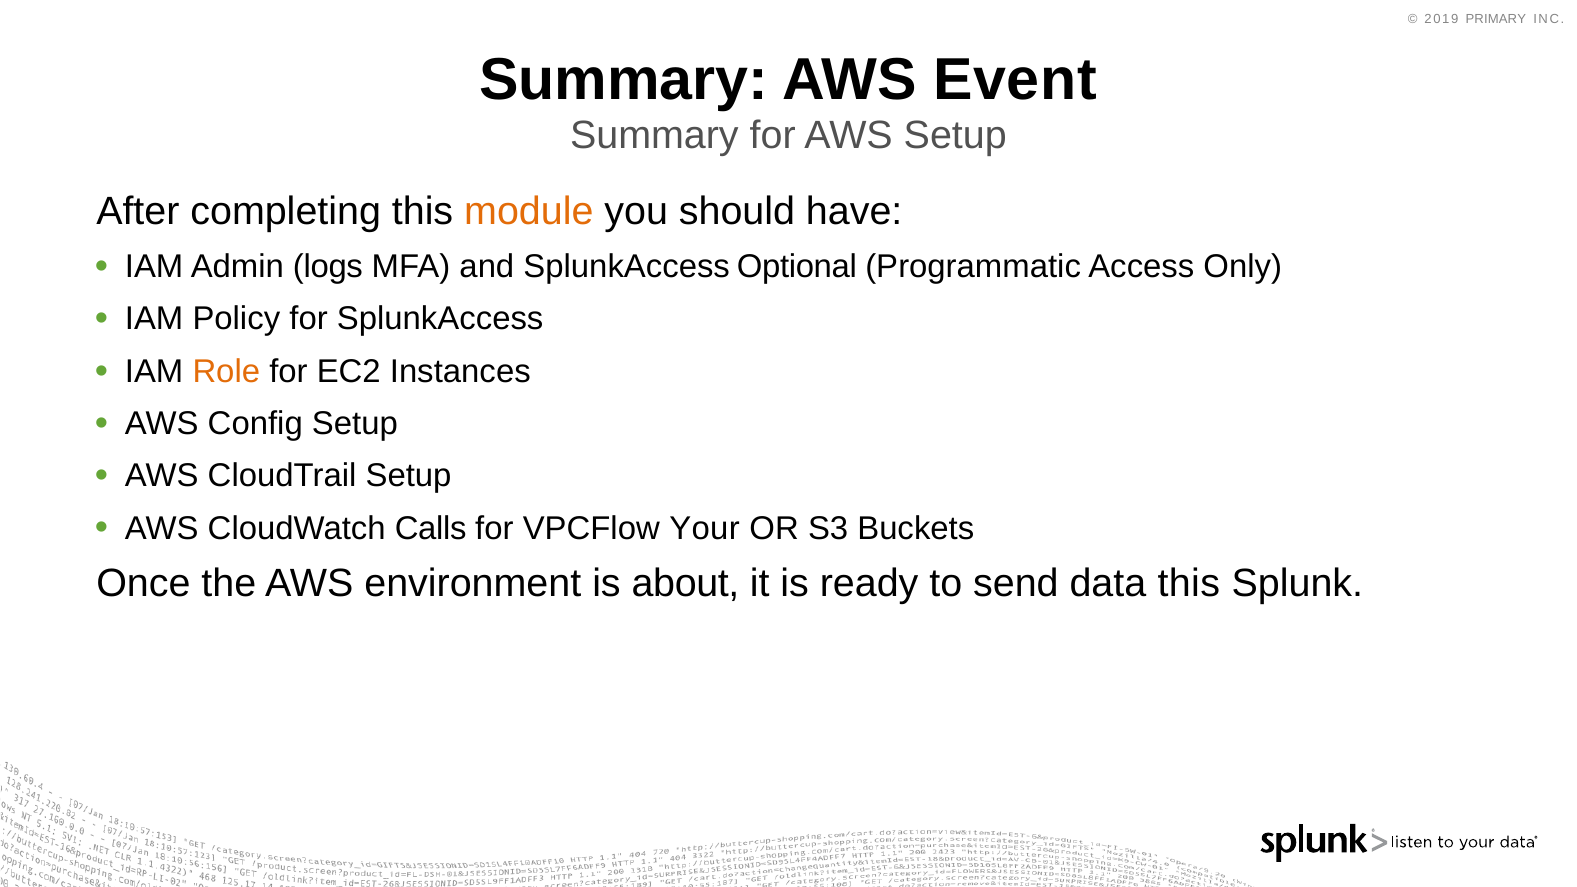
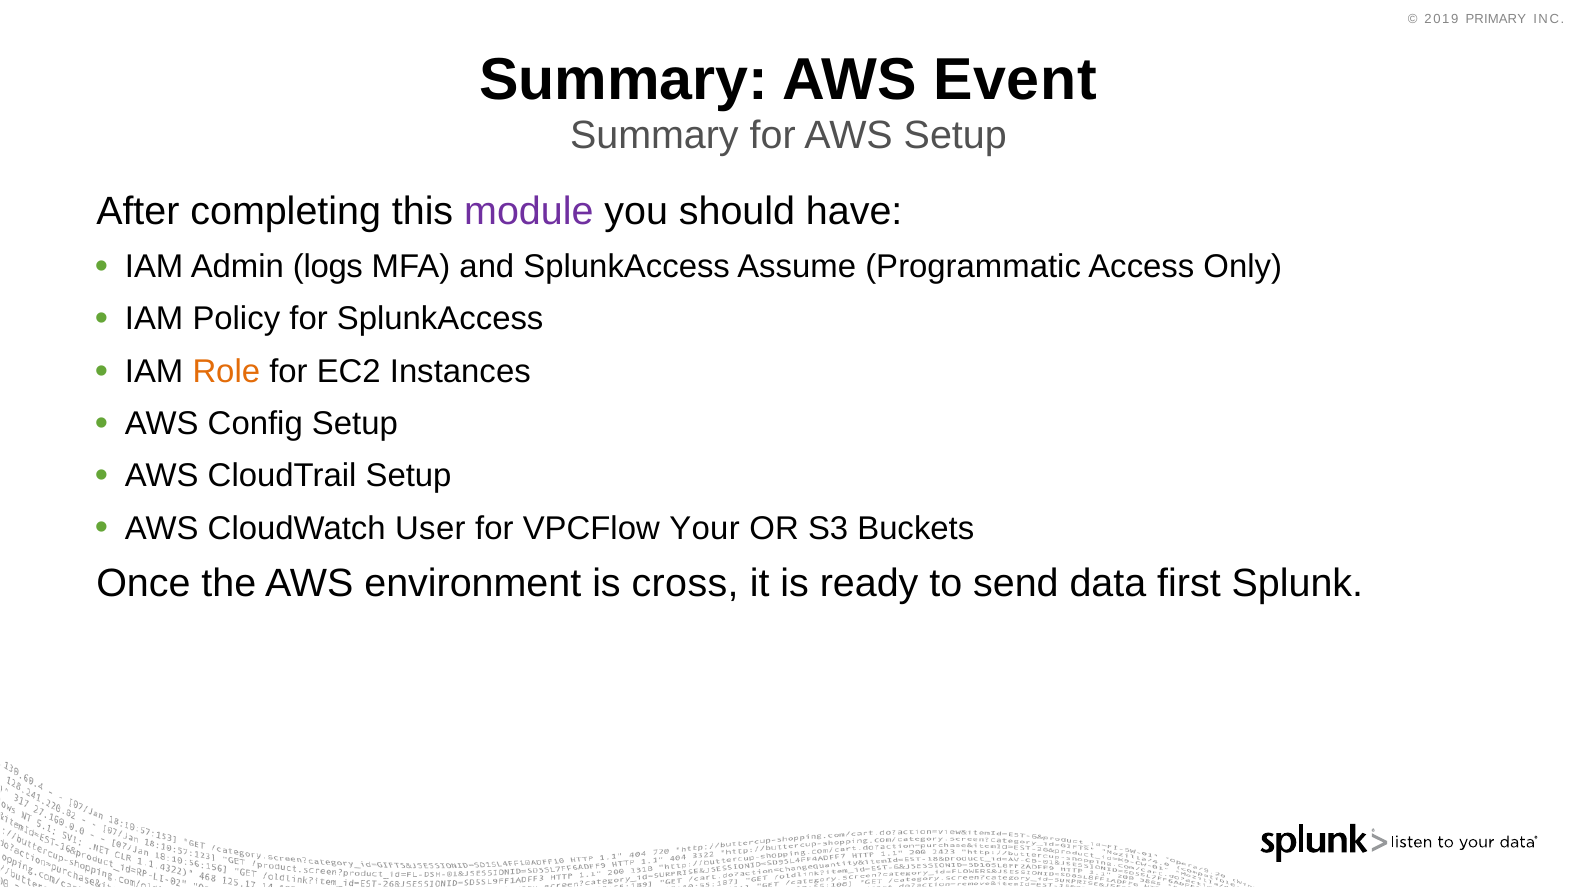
module colour: orange -> purple (529, 211)
Optional: Optional -> Assume (797, 267)
Calls: Calls -> User (430, 528)
about: about -> cross (685, 583)
data this: this -> first (1189, 583)
